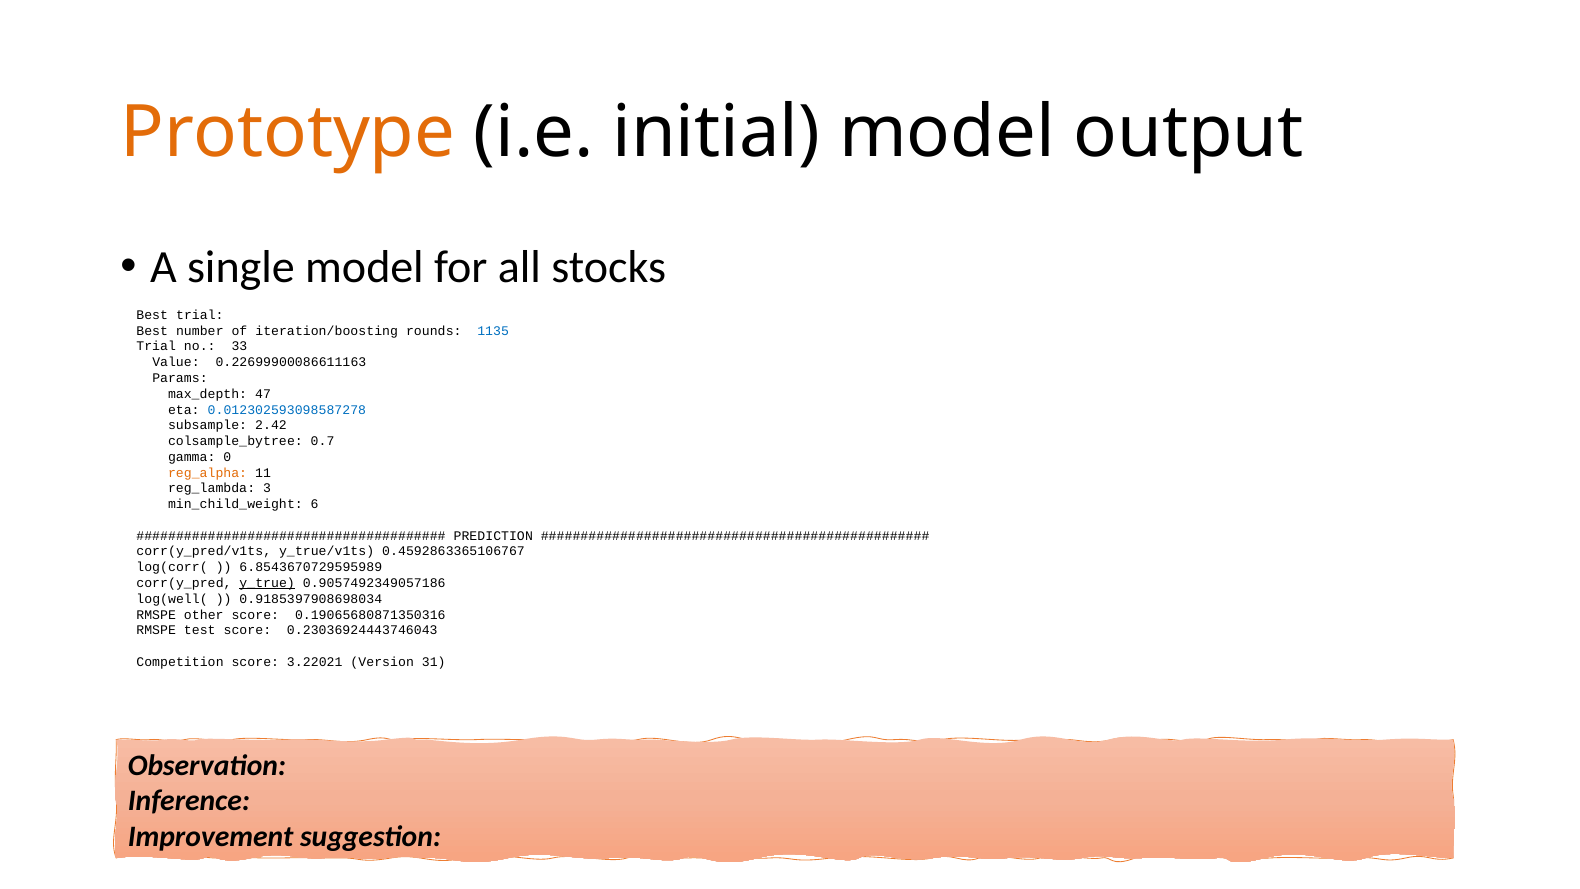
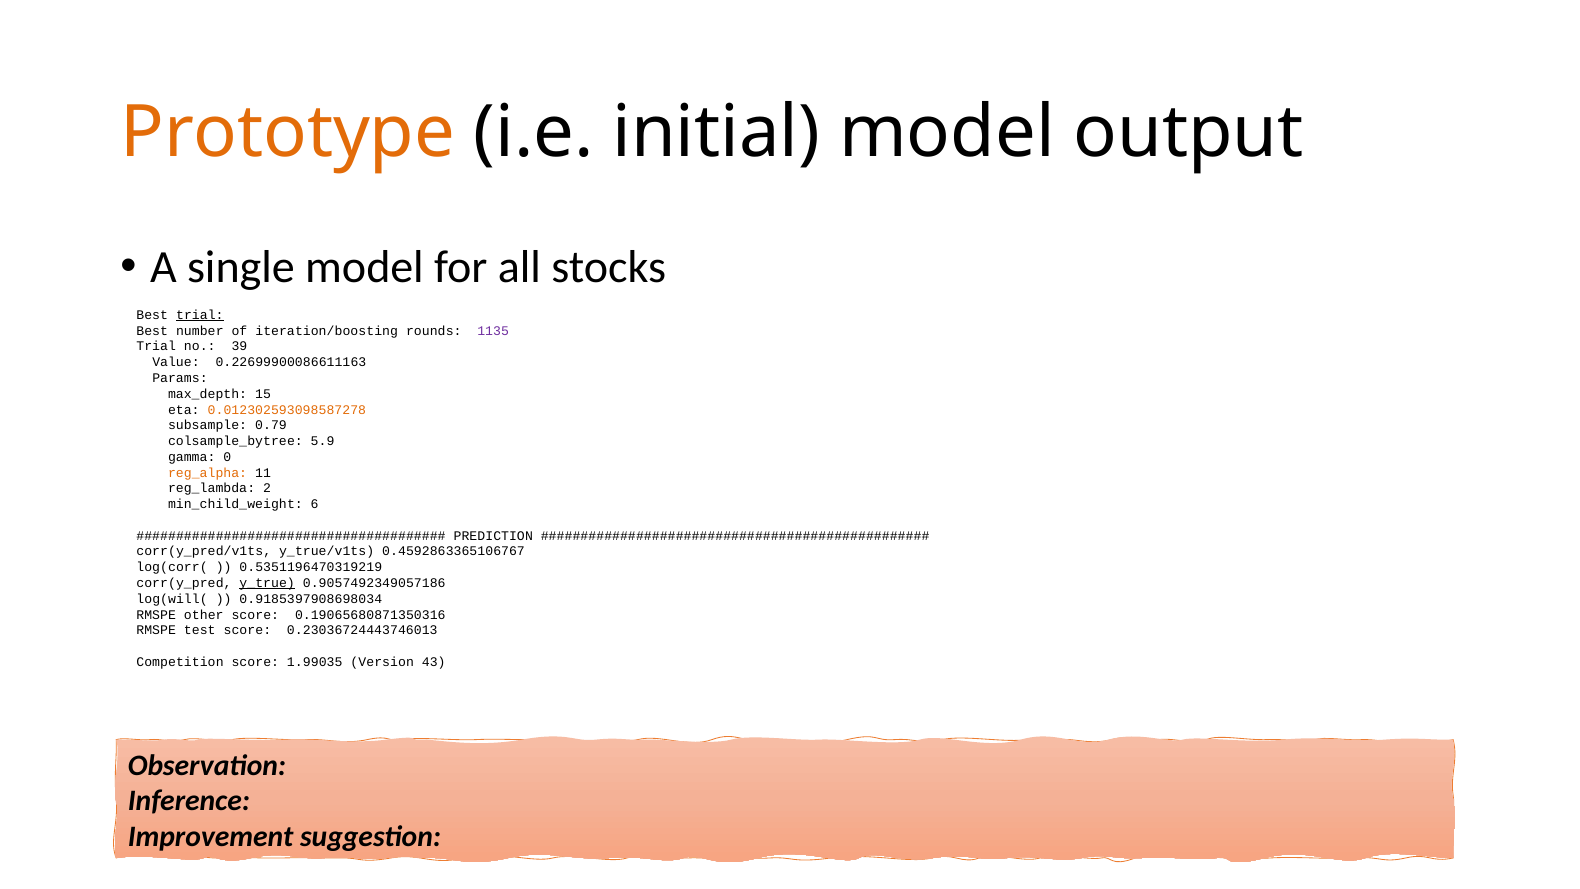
trial underline: none -> present (200, 315)
1135 colour: blue -> purple (493, 331)
33: 33 -> 39 (239, 346)
47: 47 -> 15 (263, 394)
0.012302593098587278 colour: blue -> orange (287, 410)
2.42: 2.42 -> 0.79 (271, 425)
0.7: 0.7 -> 5.9 (323, 441)
3: 3 -> 2 (267, 488)
6.8543670729595989: 6.8543670729595989 -> 0.5351196470319219 (311, 567)
log(well(: log(well( -> log(will( (172, 599)
0.23036924443746043: 0.23036924443746043 -> 0.23036724443746013 (362, 630)
3.22021: 3.22021 -> 1.99035 (315, 662)
31: 31 -> 43 (434, 662)
